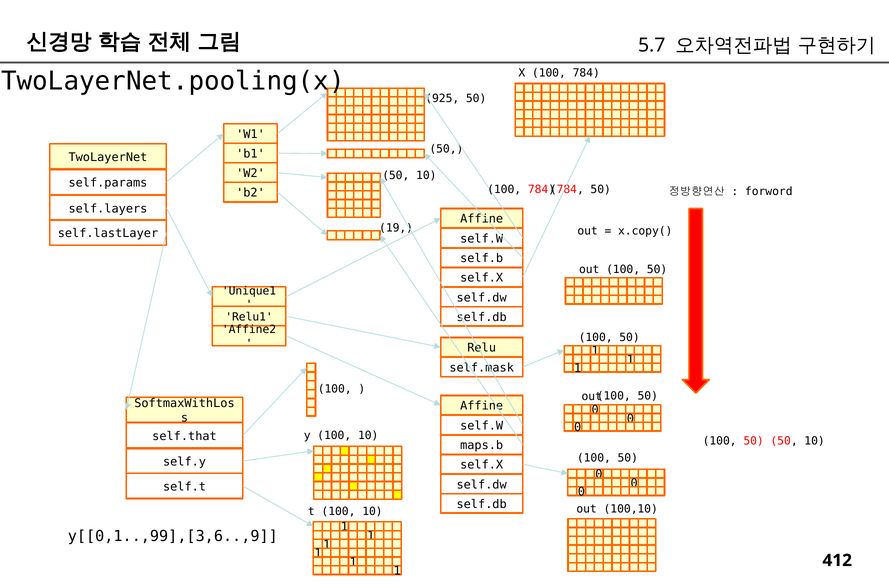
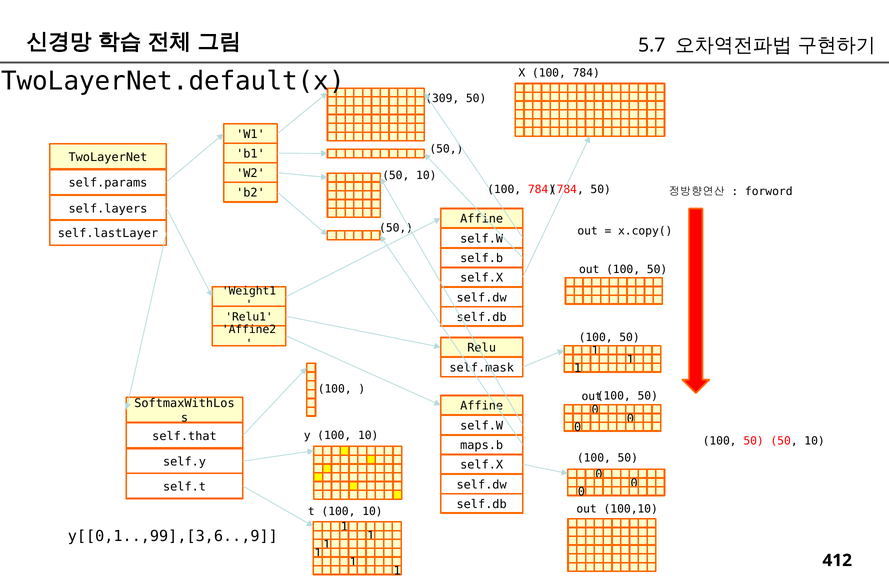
TwoLayerNet.pooling(x: TwoLayerNet.pooling(x -> TwoLayerNet.default(x (173, 81)
925: 925 -> 309 (442, 98)
19: 19 -> 50 (396, 228)
Unique1: Unique1 -> Weight1 (249, 291)
